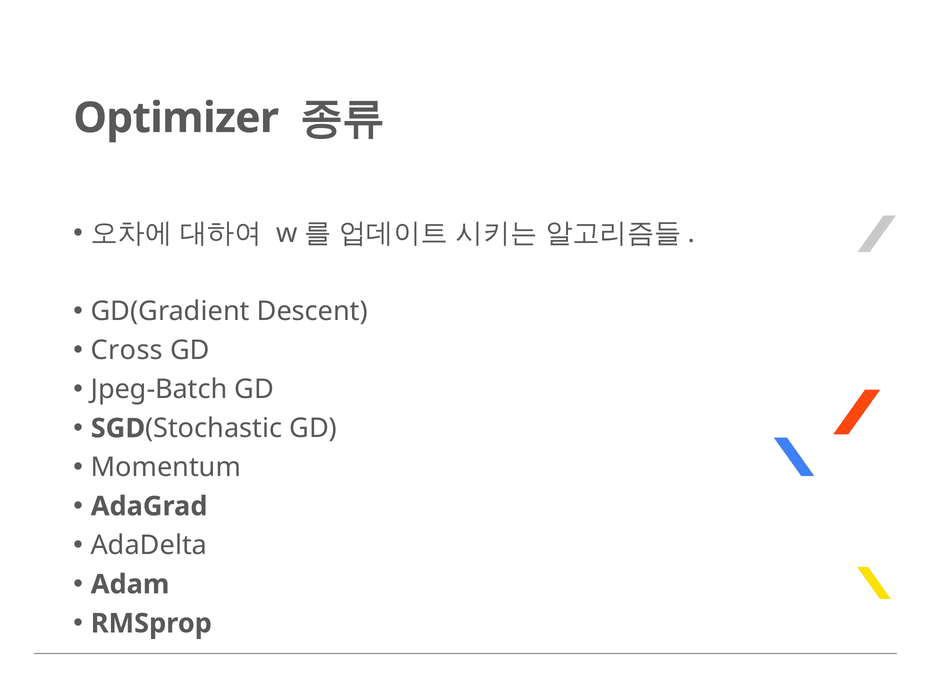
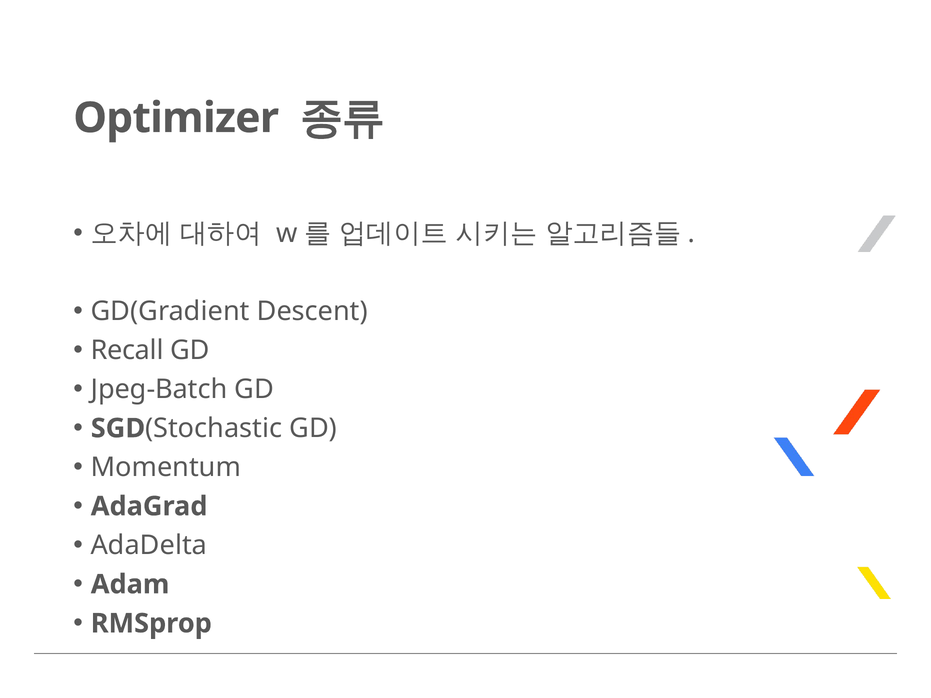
Cross: Cross -> Recall (127, 350)
